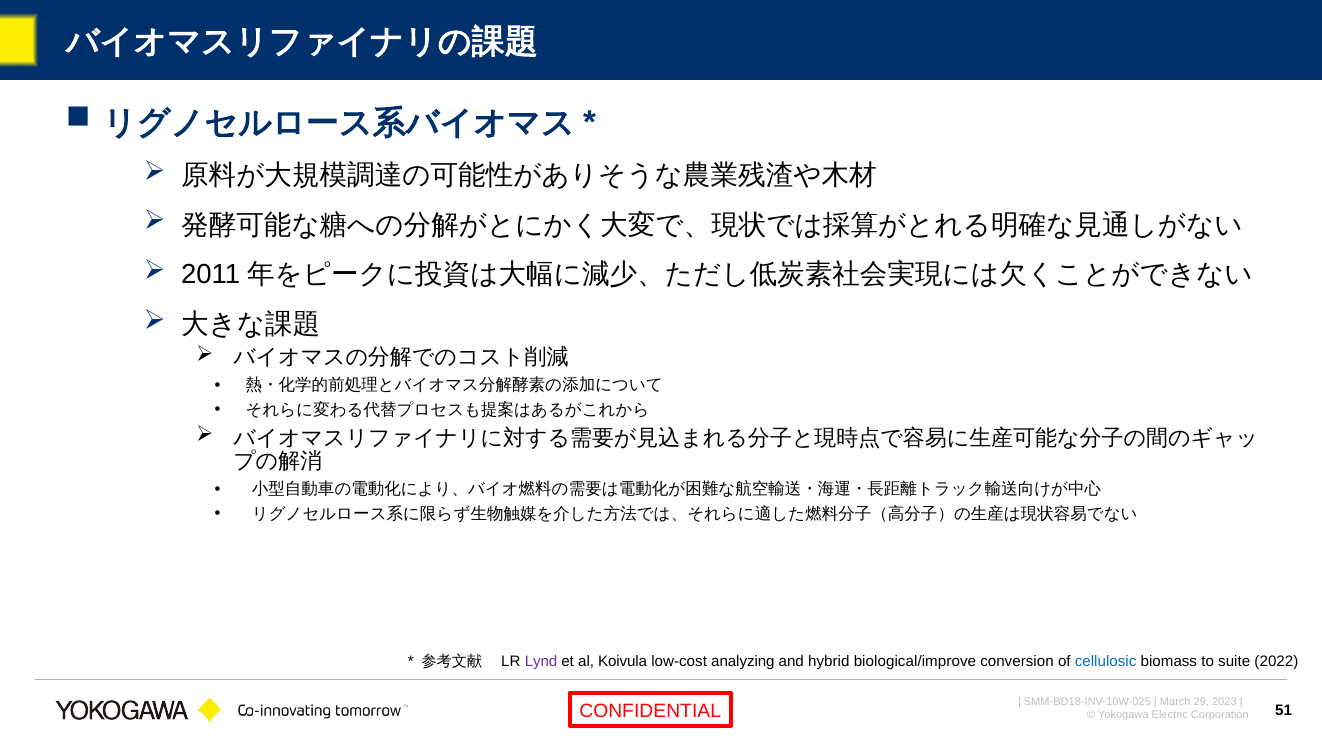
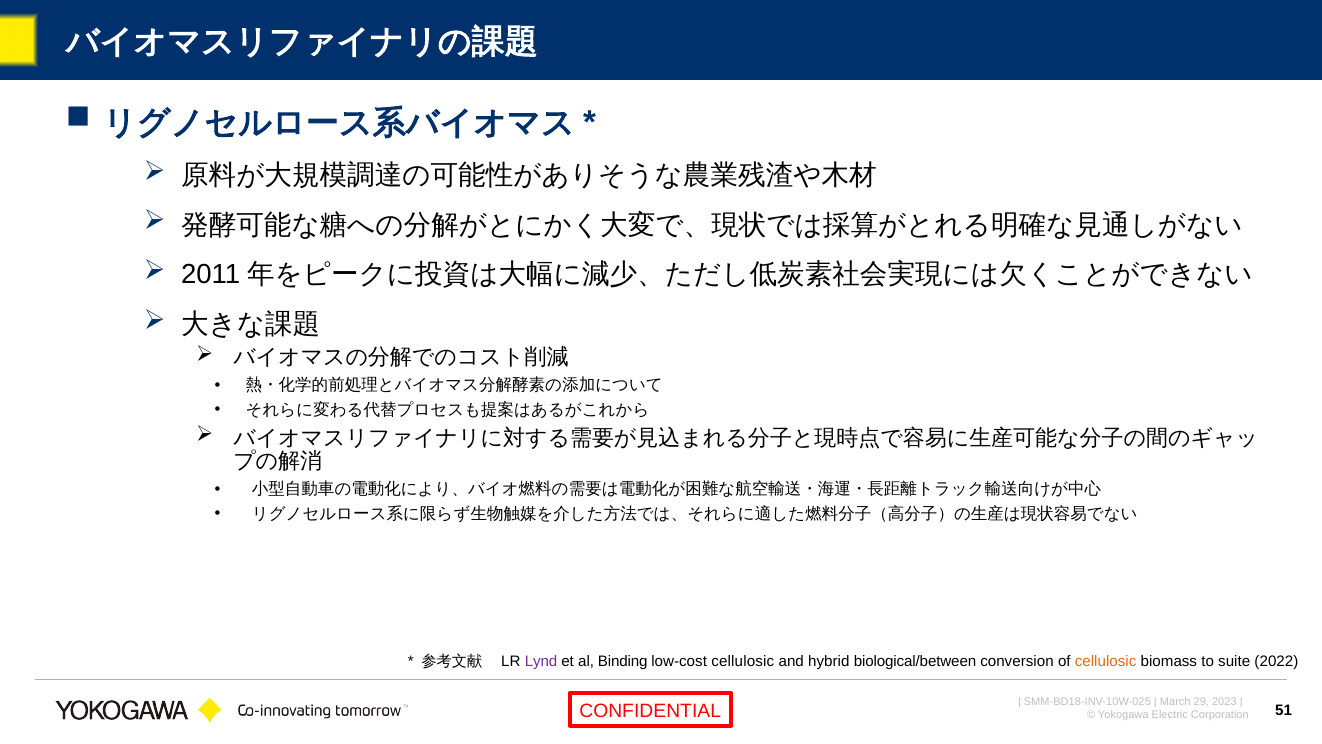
Koivula: Koivula -> Binding (623, 662)
low-cost analyzing: analyzing -> cellulosic (743, 662)
biological/improve: biological/improve -> biological/between (915, 662)
cellulosic colour: blue -> orange (1106, 662)
